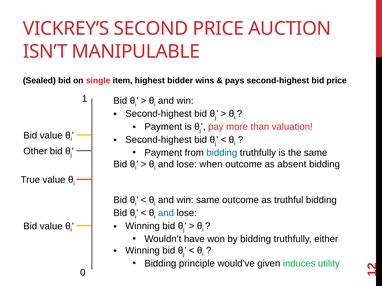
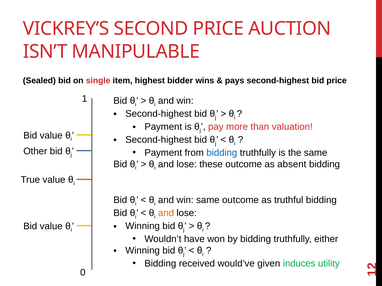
when: when -> these (211, 164)
and colour: blue -> orange (166, 213)
principle: principle -> received (197, 264)
